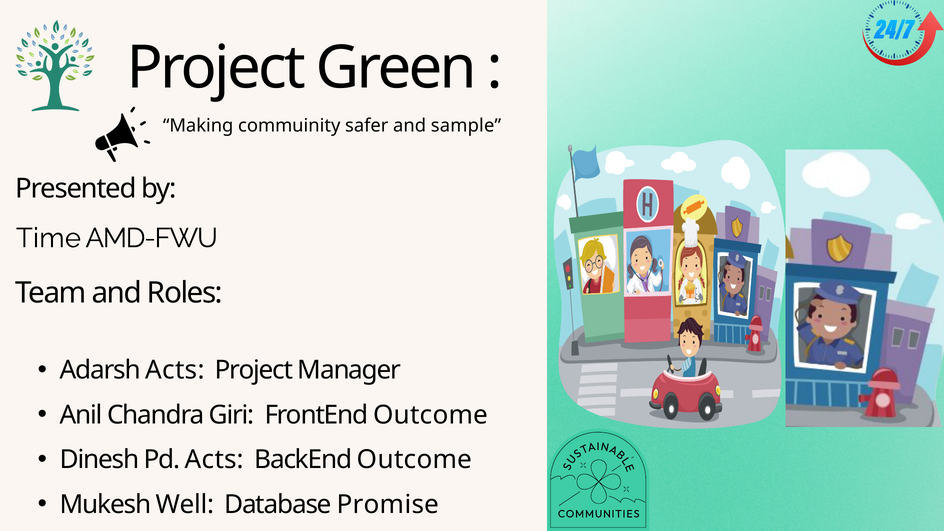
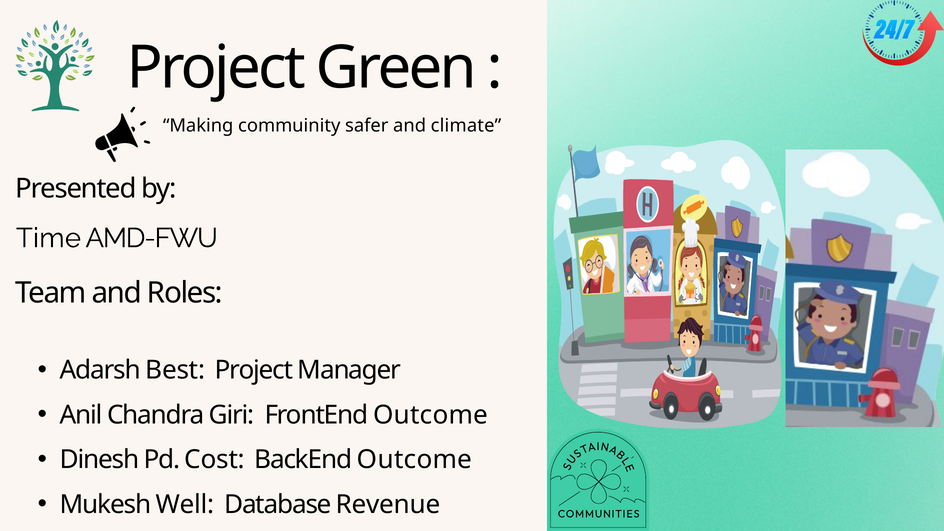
sample: sample -> climate (466, 126)
Adarsh Acts: Acts -> Best (175, 370)
Pd Acts: Acts -> Cost (215, 460)
Promise: Promise -> Revenue (388, 504)
